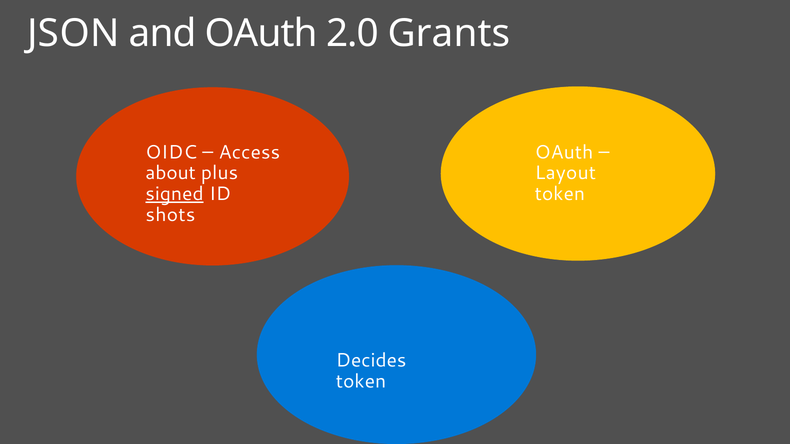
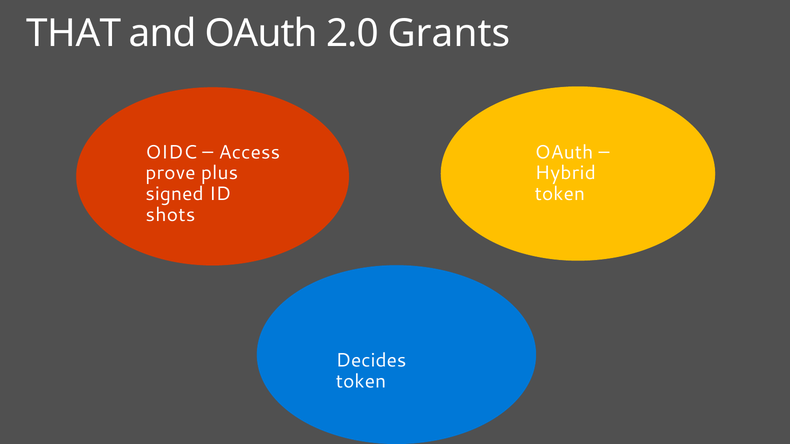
JSON: JSON -> THAT (74, 34)
about: about -> prove (171, 173)
Layout: Layout -> Hybrid (565, 173)
signed underline: present -> none (175, 194)
